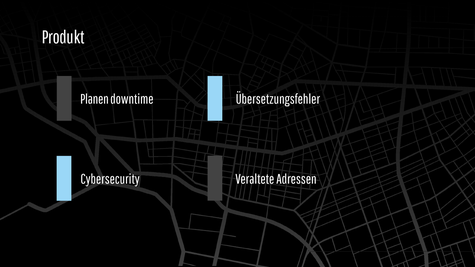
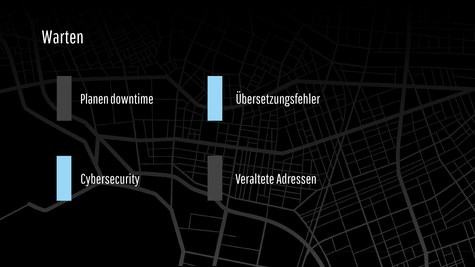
Produkt: Produkt -> Warten (63, 37)
